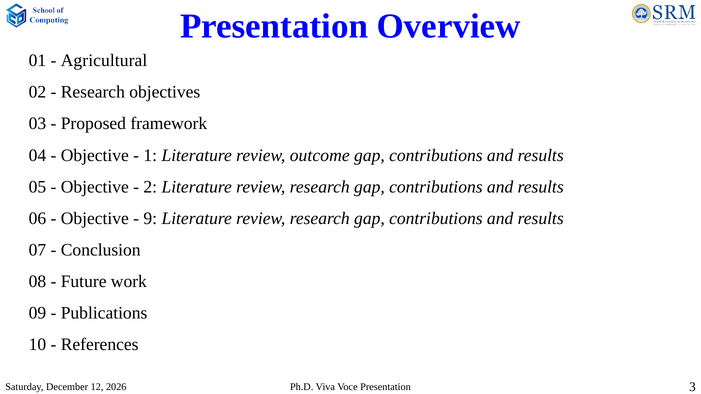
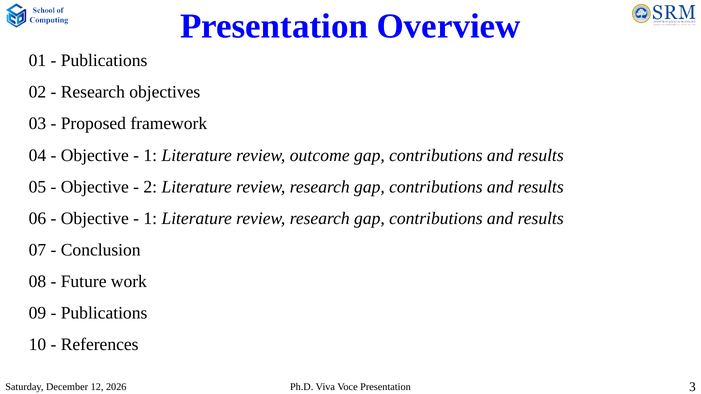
Agricultural: Agricultural -> Publications (104, 61)
9: 9 -> 1 (150, 218)
